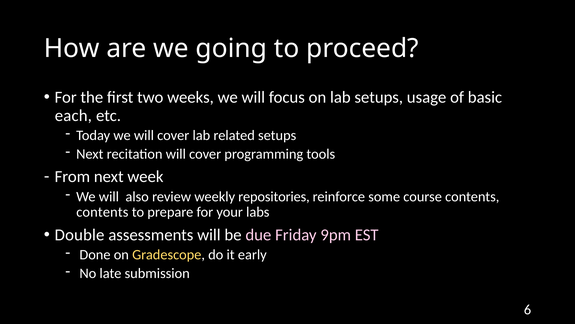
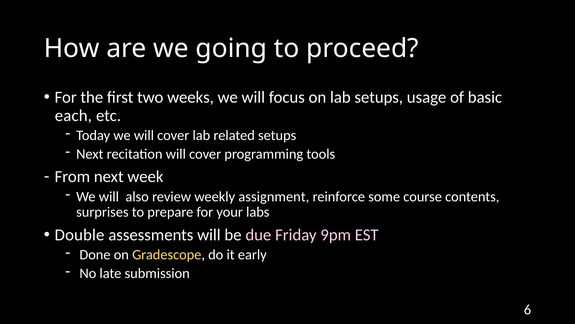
repositories: repositories -> assignment (274, 196)
contents: contents -> surprises (102, 212)
